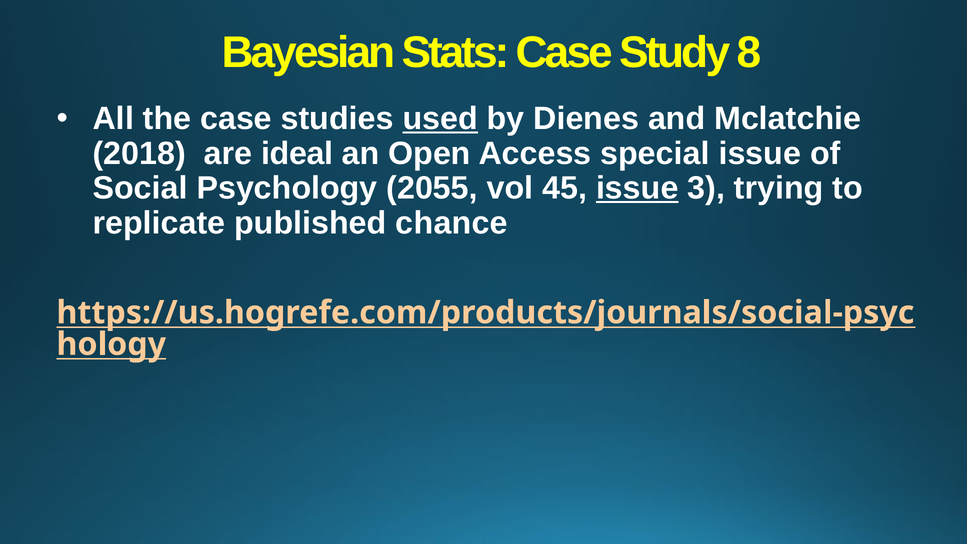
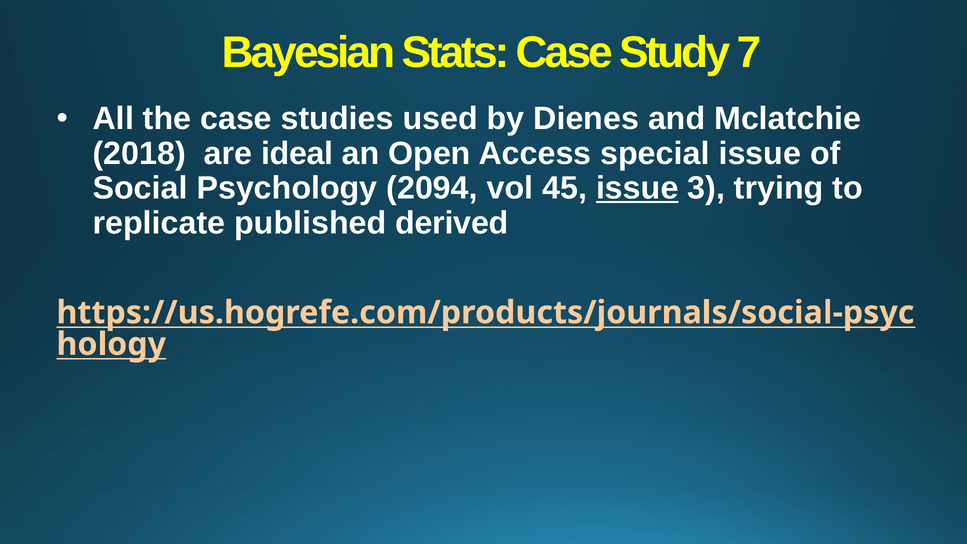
8: 8 -> 7 (749, 53)
used underline: present -> none (440, 119)
2055: 2055 -> 2094 (432, 188)
chance: chance -> derived (452, 223)
